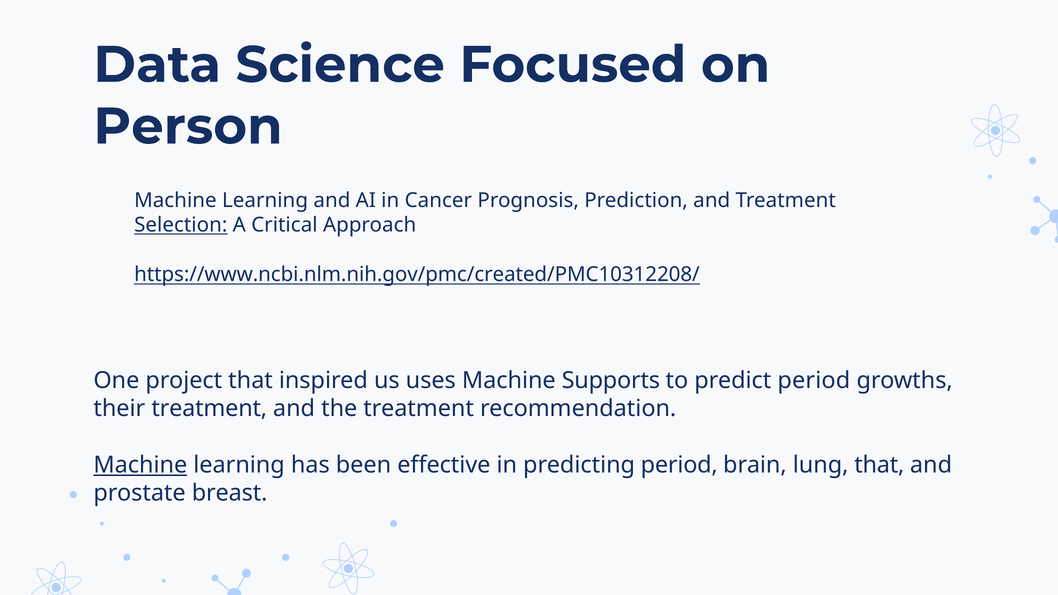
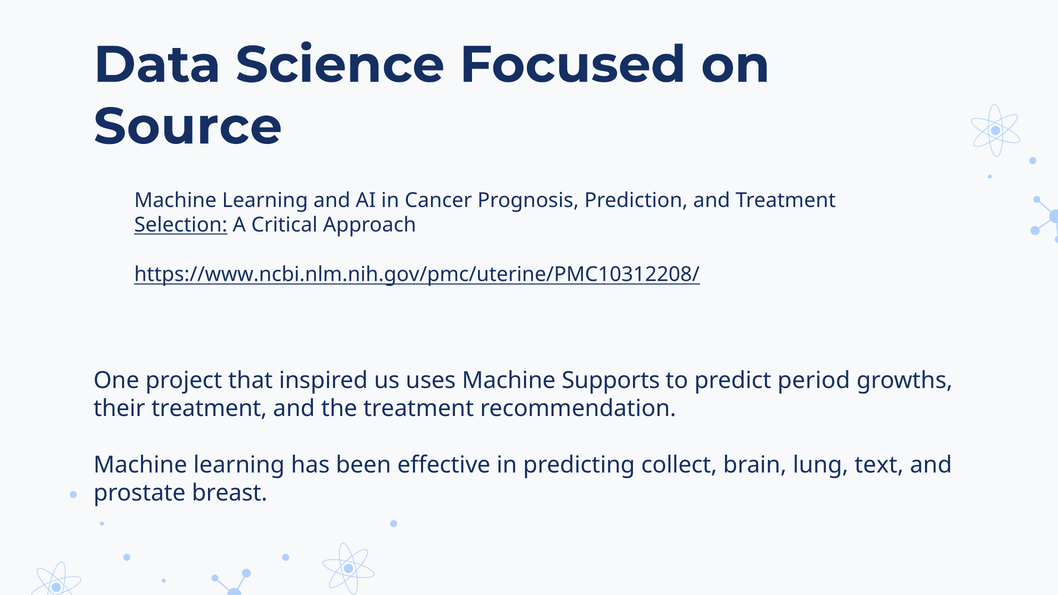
Person: Person -> Source (188, 127)
https://www.ncbi.nlm.nih.gov/pmc/created/PMC10312208/: https://www.ncbi.nlm.nih.gov/pmc/created/PMC10312208/ -> https://www.ncbi.nlm.nih.gov/pmc/uterine/PMC10312208/ (417, 275)
Machine underline: present -> none (140, 465)
predicting period: period -> collect (679, 465)
lung that: that -> text (879, 465)
